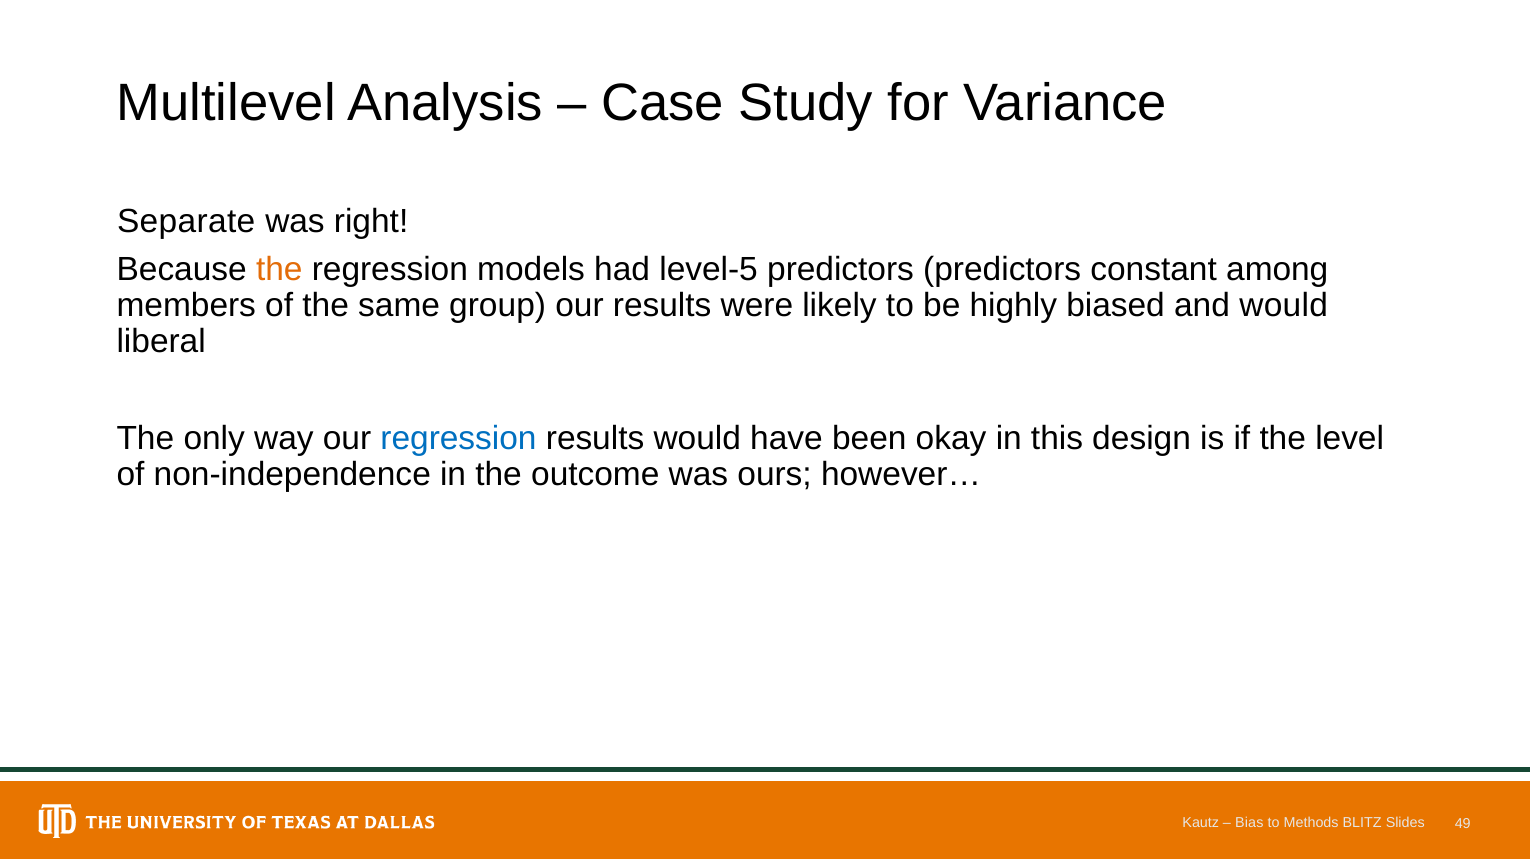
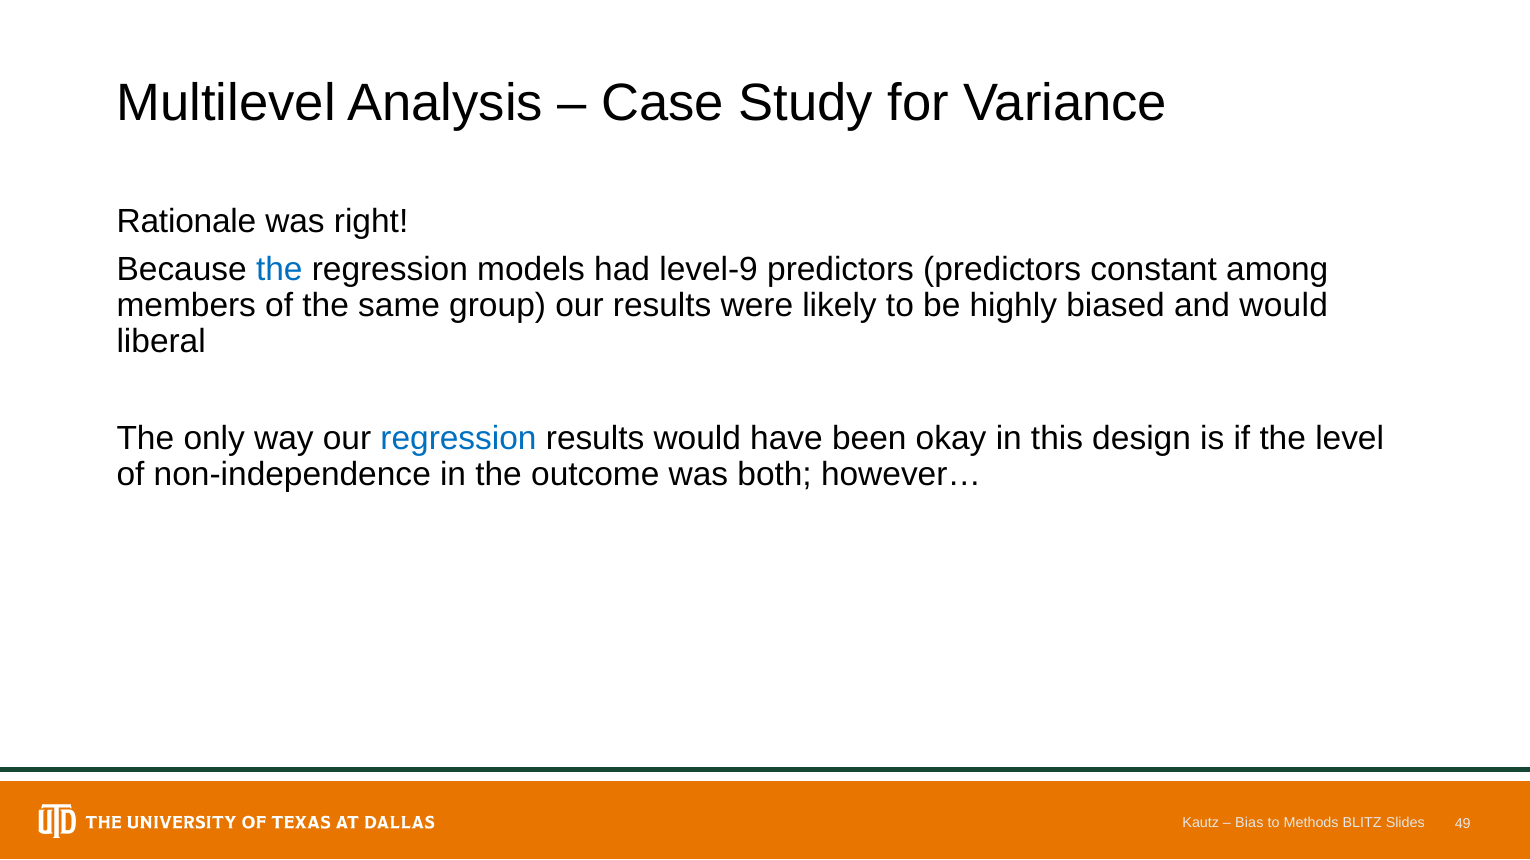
Separate: Separate -> Rationale (186, 222)
the colour: orange -> blue (279, 270)
level-5: level-5 -> level-9 (709, 270)
ours: ours -> both (775, 475)
